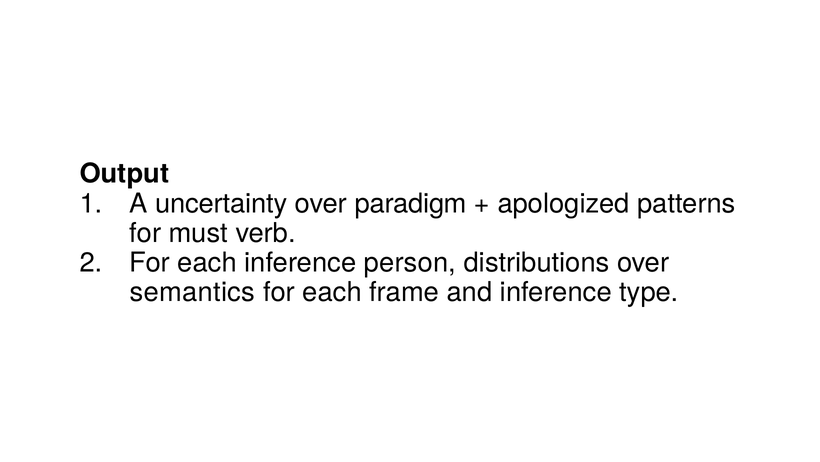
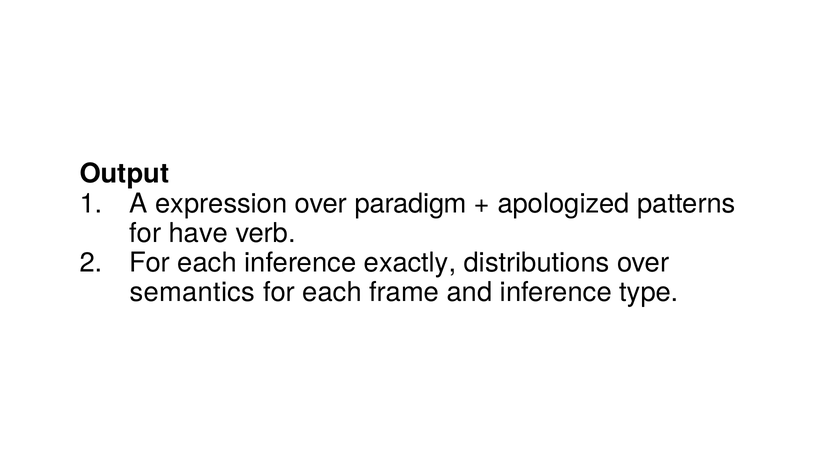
uncertainty: uncertainty -> expression (221, 203)
must: must -> have (198, 233)
person: person -> exactly (410, 262)
